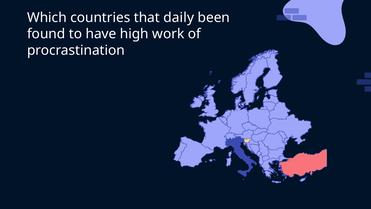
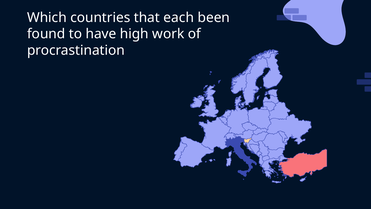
daily: daily -> each (179, 17)
